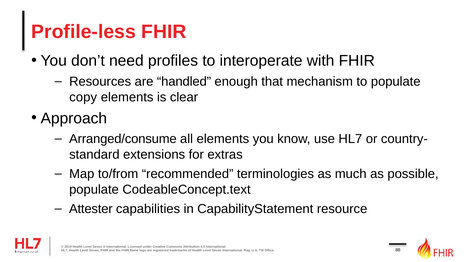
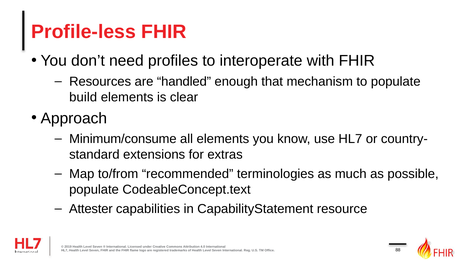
copy: copy -> build (83, 97)
Arranged/consume: Arranged/consume -> Minimum/consume (123, 139)
